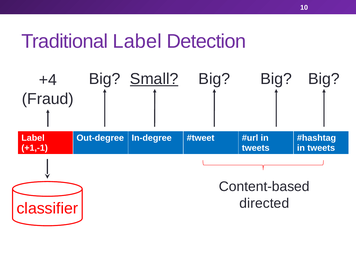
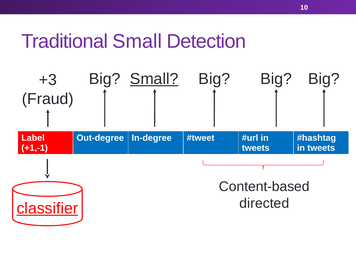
Traditional Label: Label -> Small (137, 41)
+4: +4 -> +3 (48, 80)
classifier underline: none -> present (47, 208)
